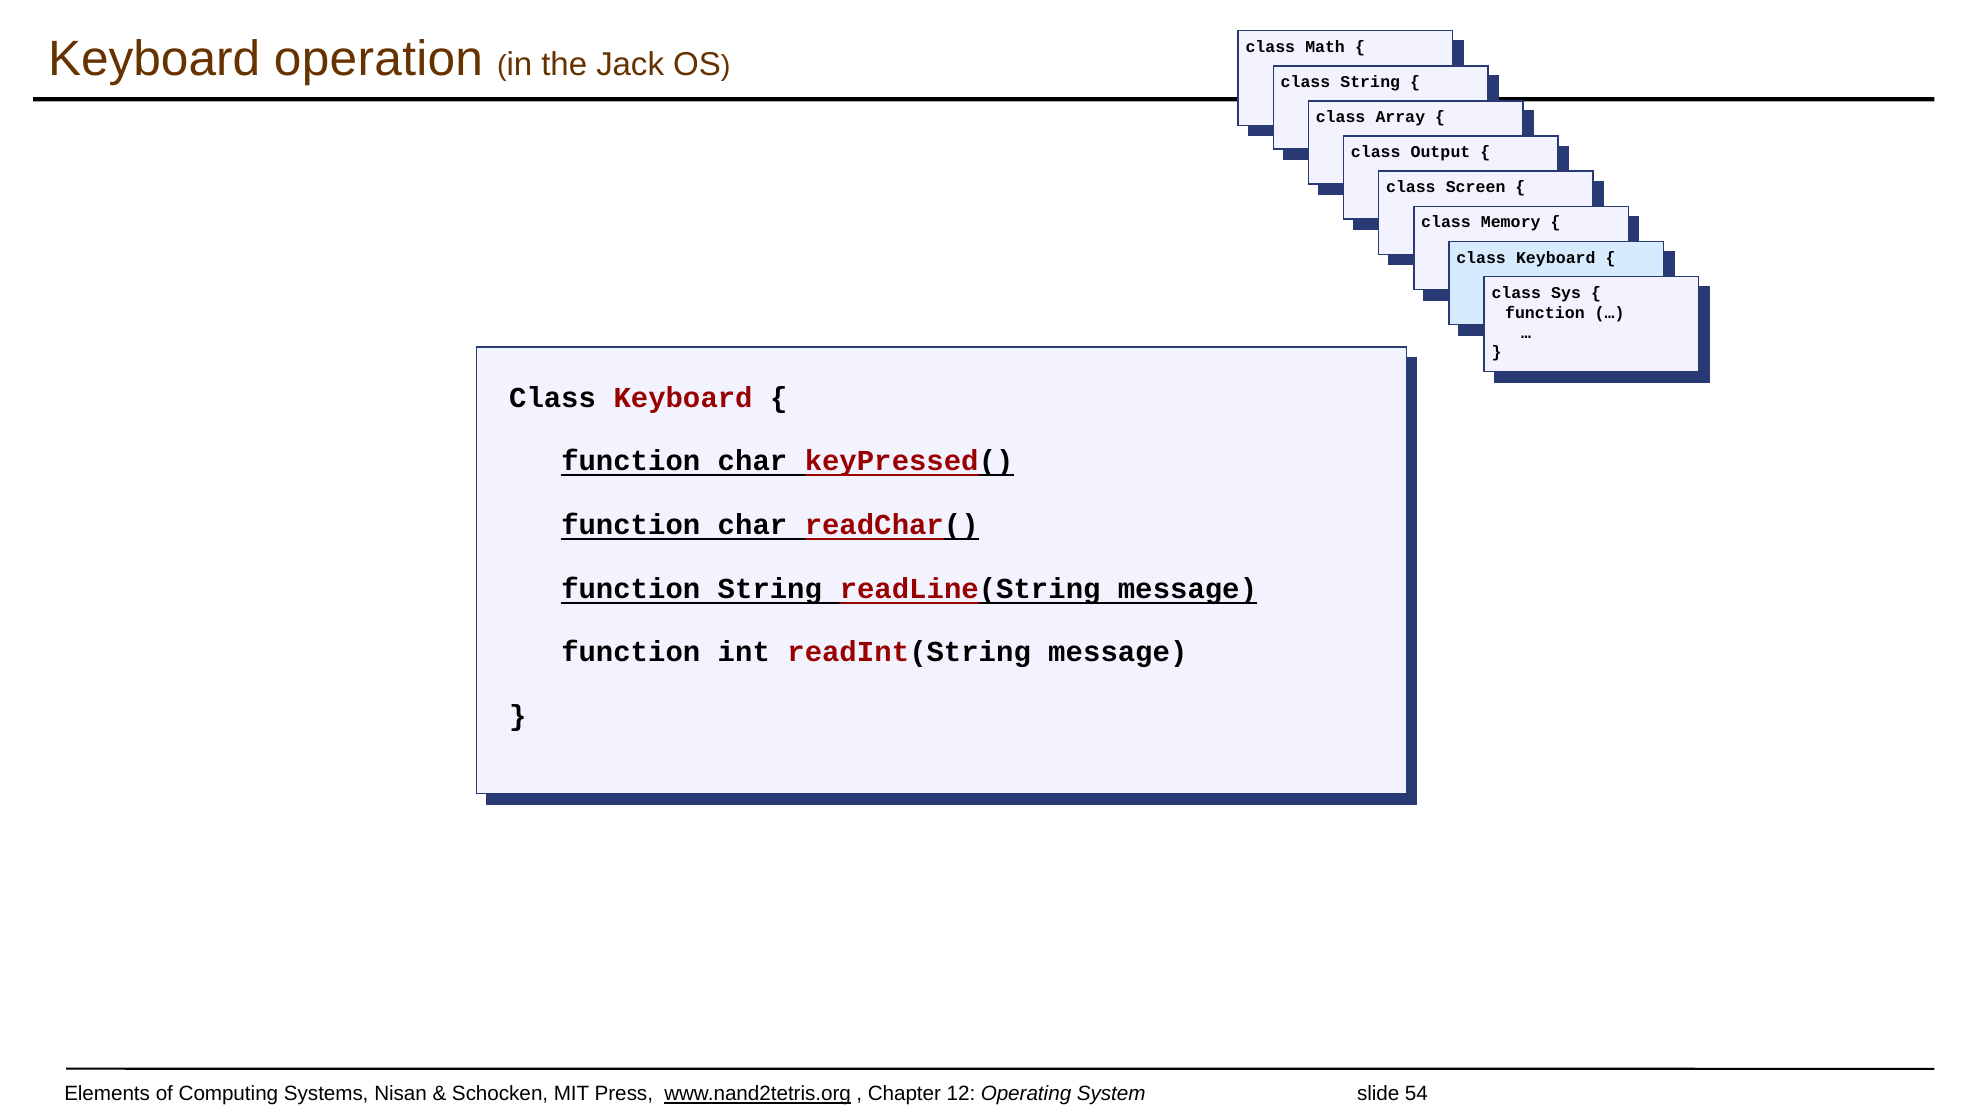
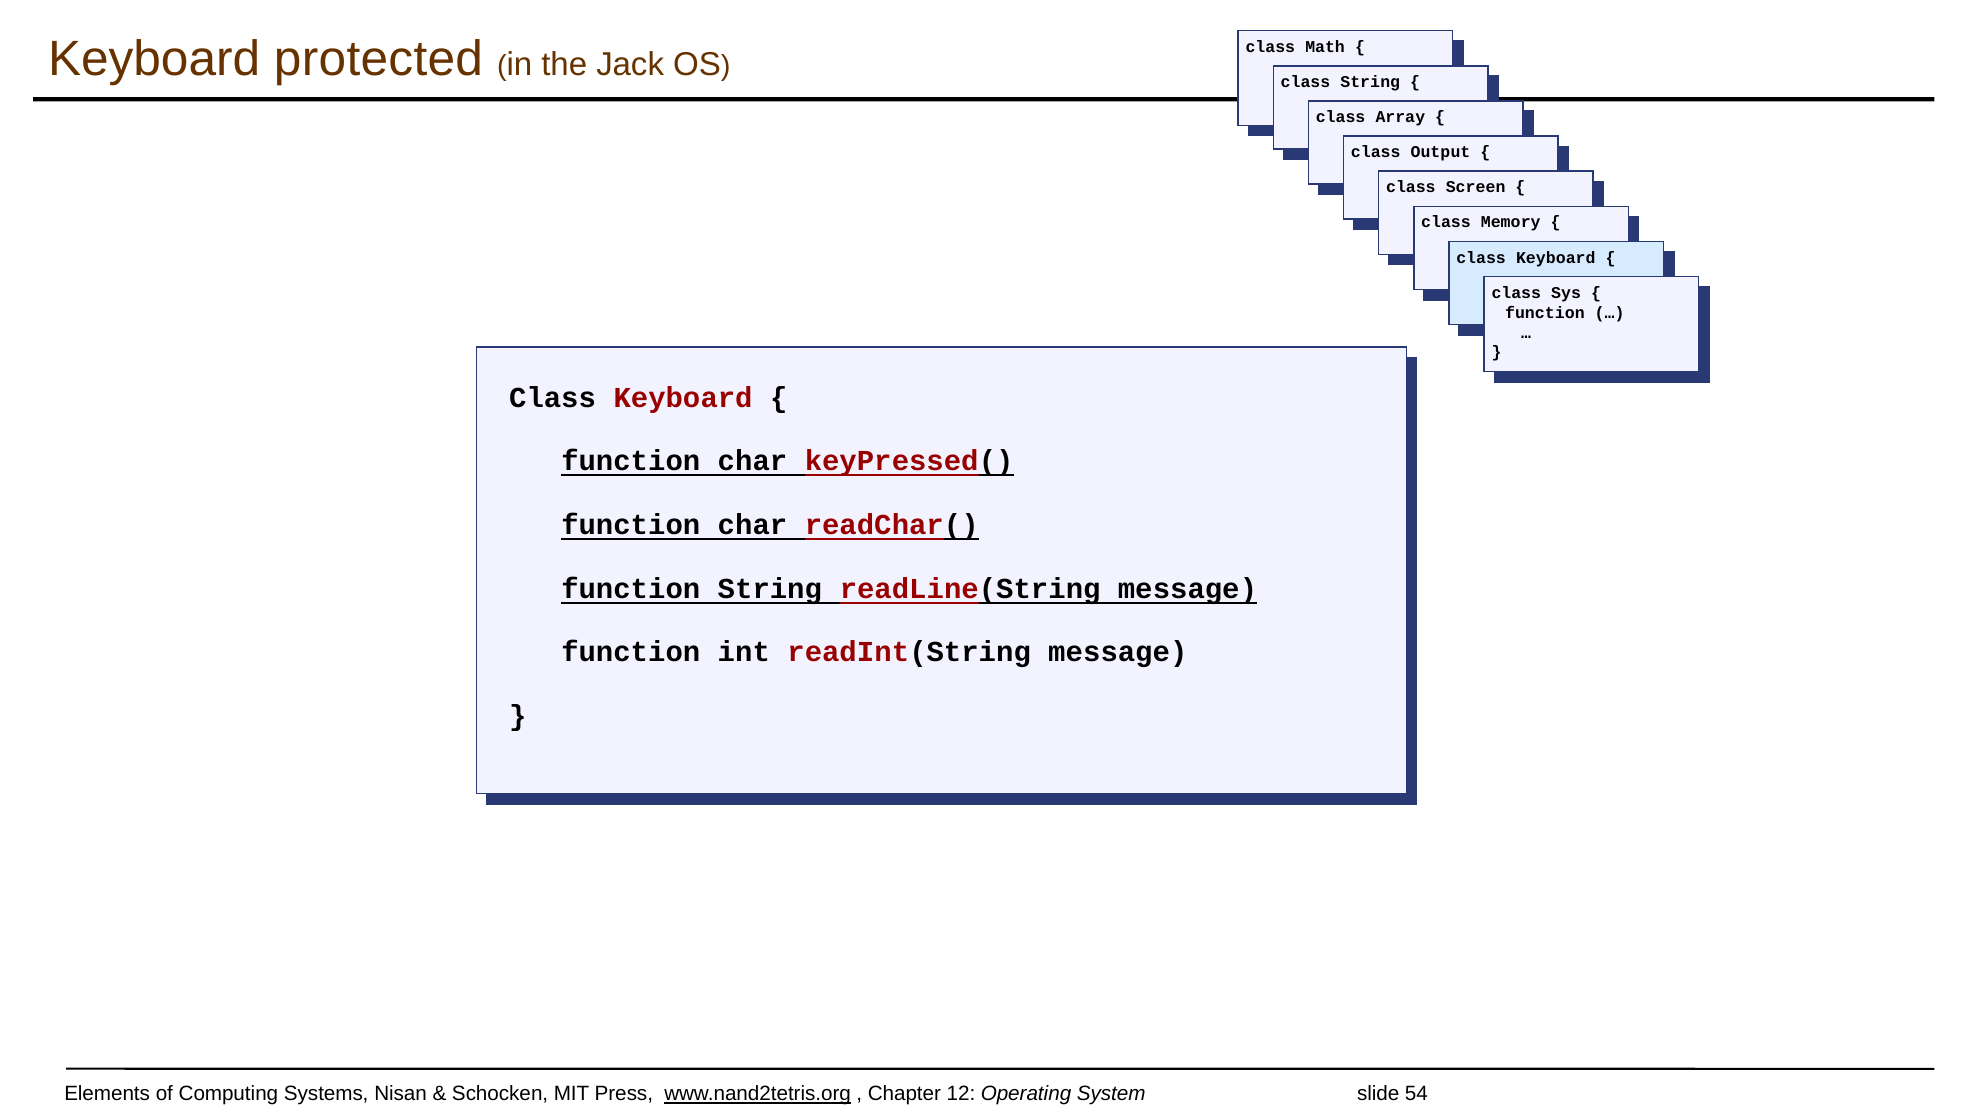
operation: operation -> protected (379, 59)
